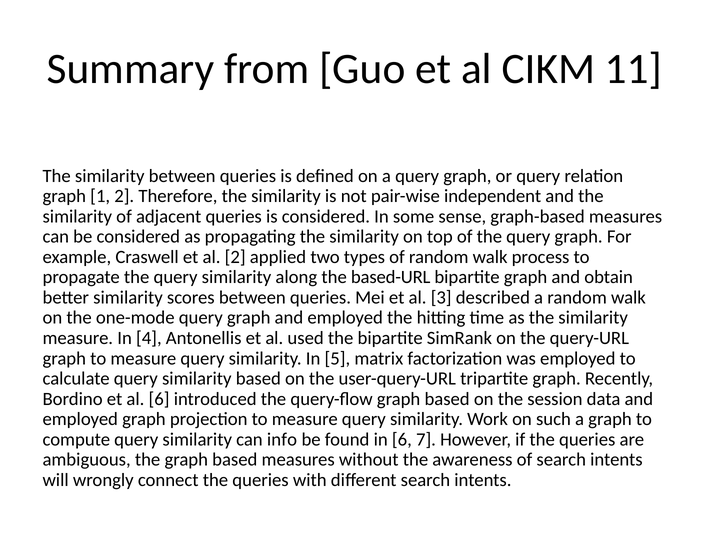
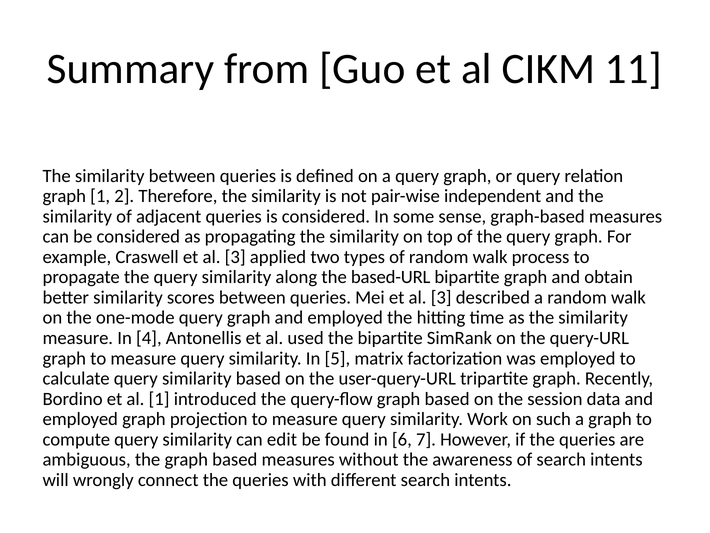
Craswell et al 2: 2 -> 3 (235, 257)
al 6: 6 -> 1 (159, 398)
info: info -> edit (282, 439)
